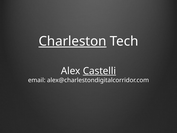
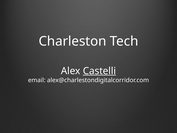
Charleston underline: present -> none (72, 41)
